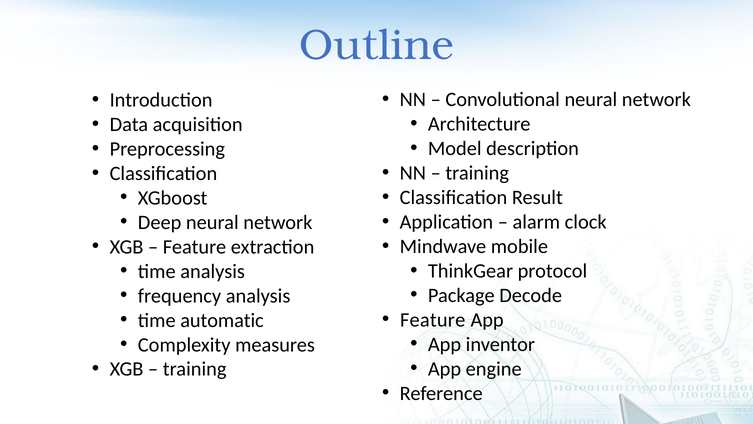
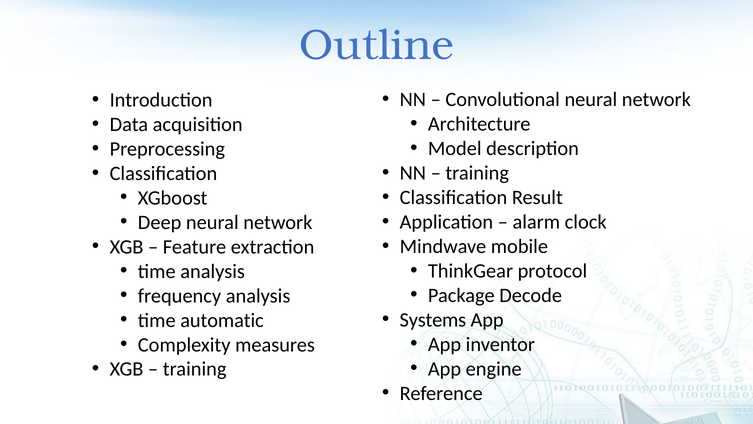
Feature: Feature -> Systems (433, 320)
